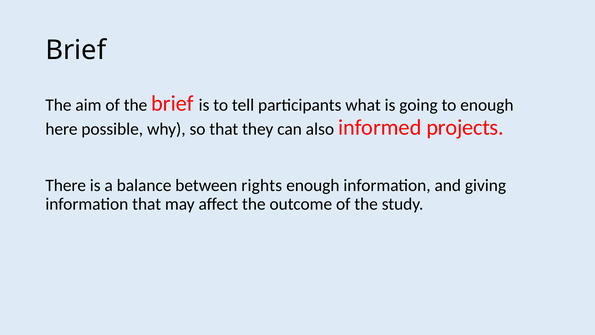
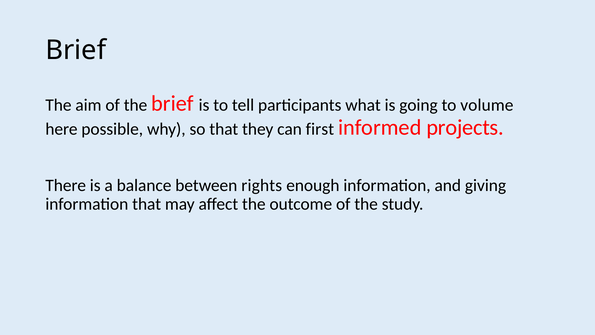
to enough: enough -> volume (487, 105)
also: also -> first (320, 129)
